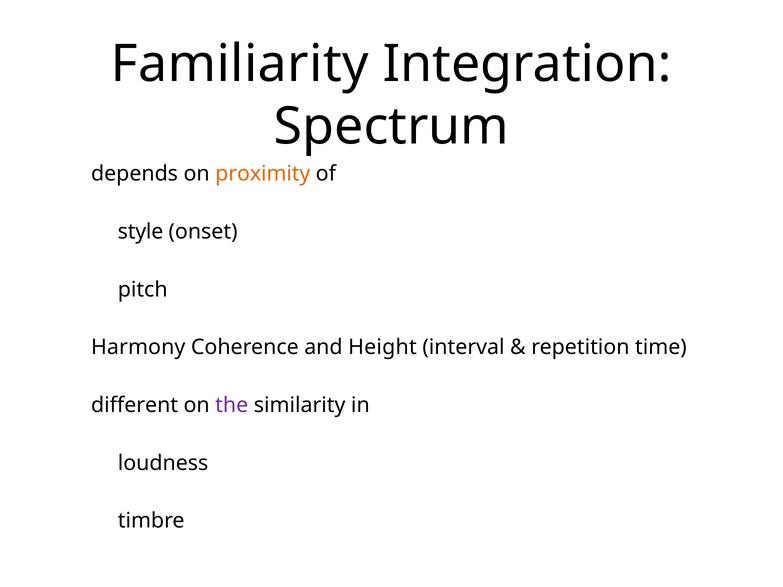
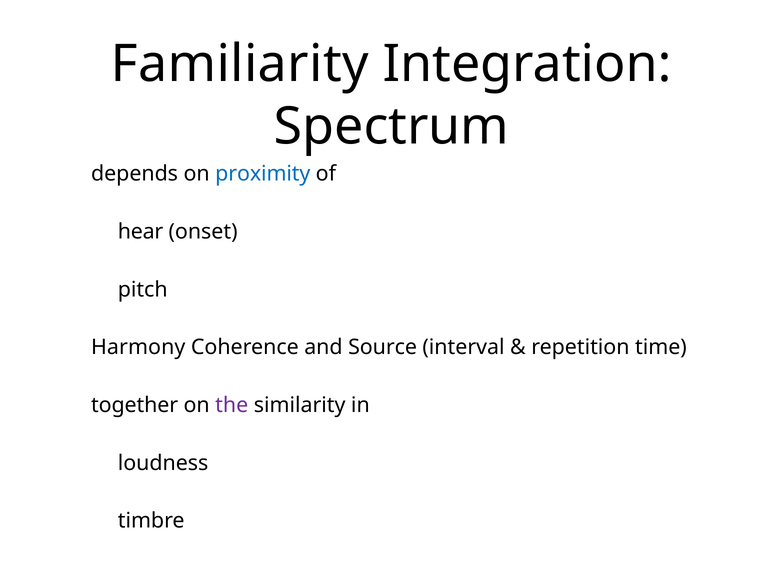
proximity colour: orange -> blue (263, 174)
style: style -> hear (141, 232)
Height: Height -> Source (383, 347)
different: different -> together (135, 405)
